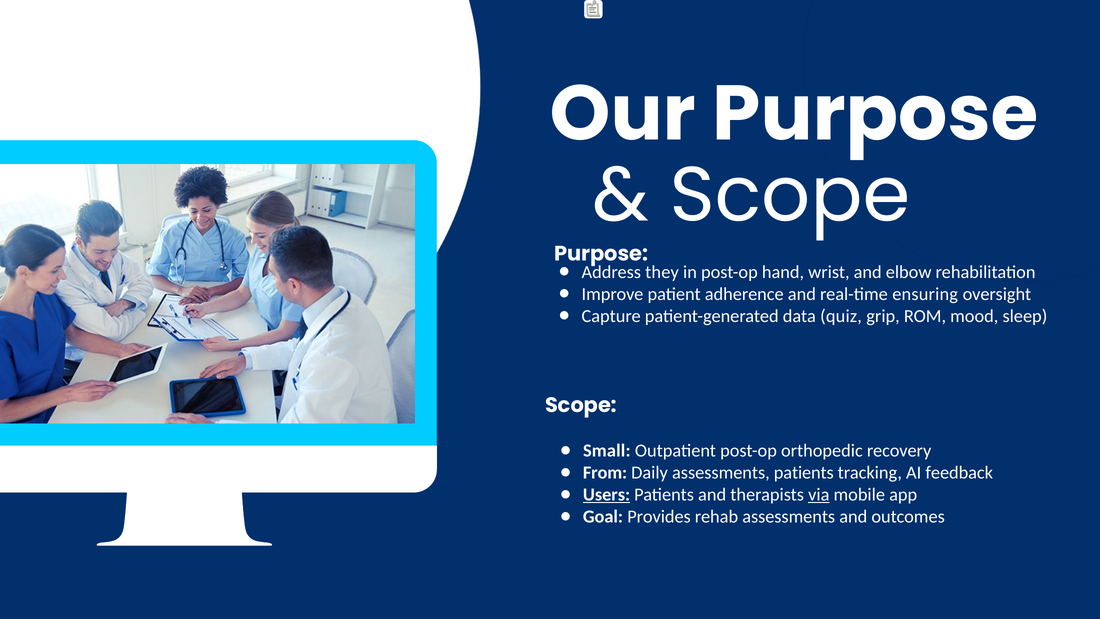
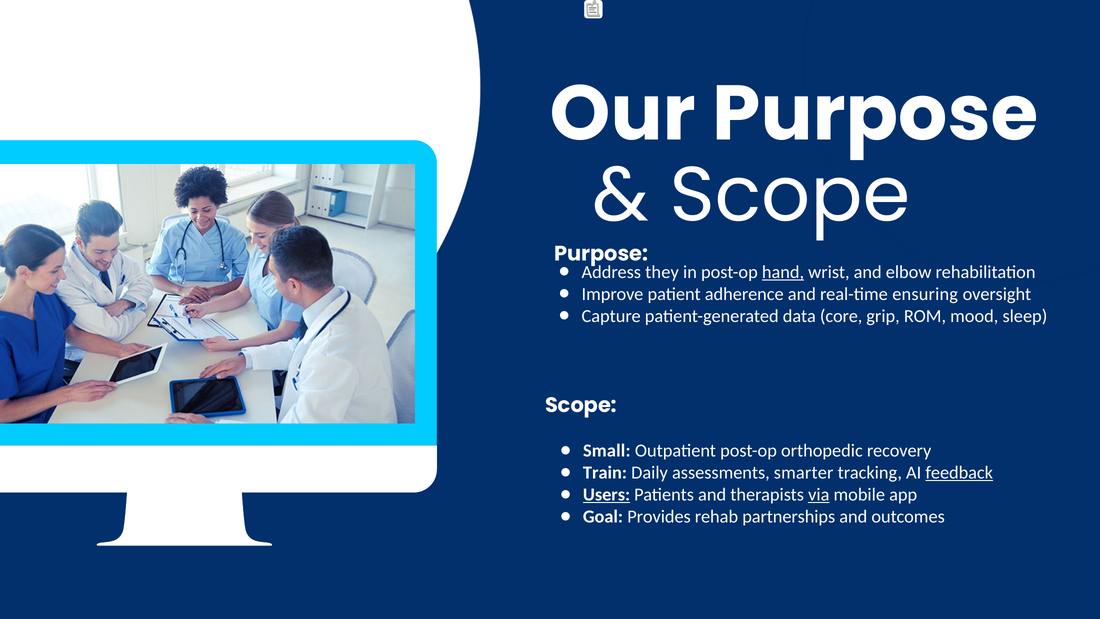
hand underline: none -> present (783, 272)
quiz: quiz -> core (841, 316)
From: From -> Train (605, 473)
assessments patients: patients -> smarter (804, 473)
feedback underline: none -> present (959, 473)
rehab assessments: assessments -> partnerships (789, 517)
